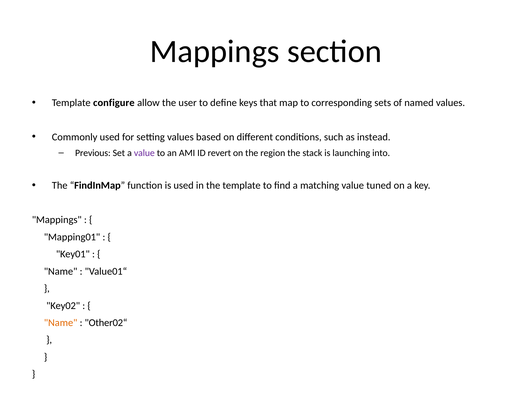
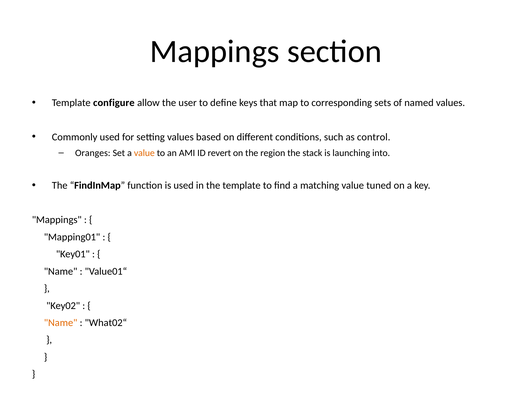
instead: instead -> control (374, 137)
Previous: Previous -> Oranges (93, 153)
value colour: purple -> orange (144, 153)
Other02“: Other02“ -> What02“ (106, 323)
